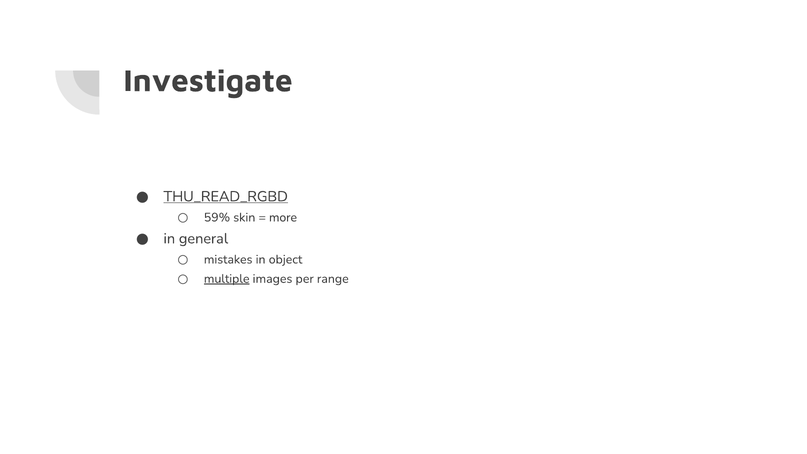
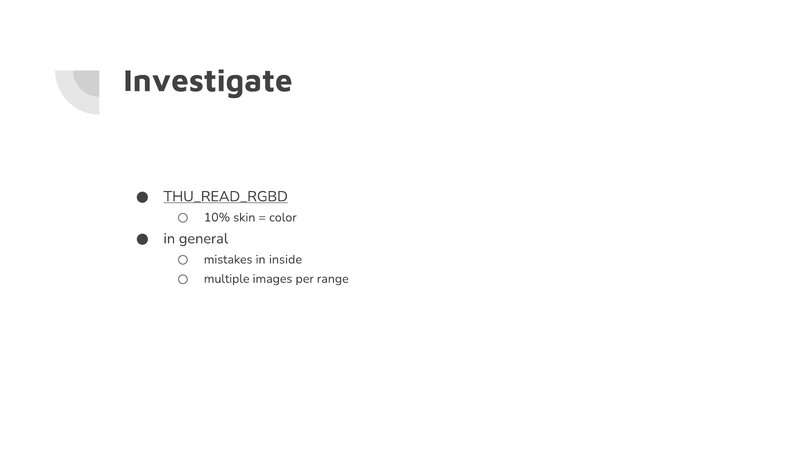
59%: 59% -> 10% (217, 217)
more: more -> color (283, 217)
object: object -> inside (285, 259)
multiple underline: present -> none (227, 279)
